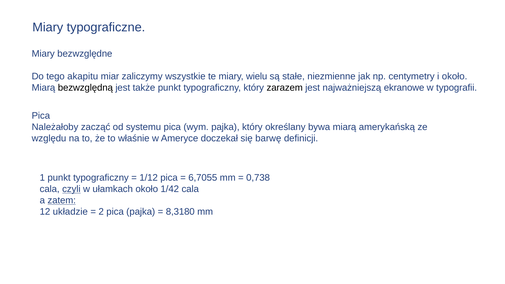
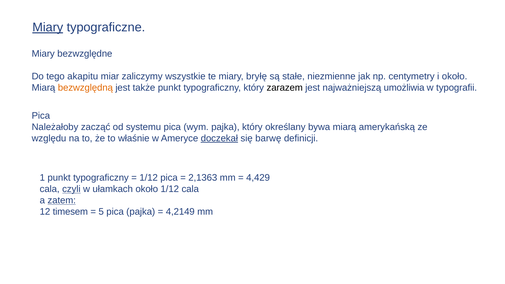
Miary underline: none -> present (48, 27)
wielu: wielu -> bryłę (257, 76)
bezwzględną colour: black -> orange (85, 88)
ekranowe: ekranowe -> umożliwia (404, 88)
doczekał underline: none -> present (219, 138)
6,7055: 6,7055 -> 2,1363 (203, 178)
0,738: 0,738 -> 4,429 (258, 178)
około 1/42: 1/42 -> 1/12 (170, 189)
układzie: układzie -> timesem (70, 212)
2: 2 -> 5 (101, 212)
8,3180: 8,3180 -> 4,2149 (180, 212)
